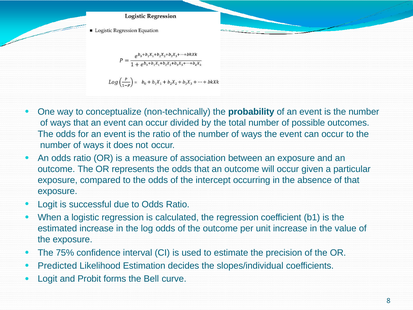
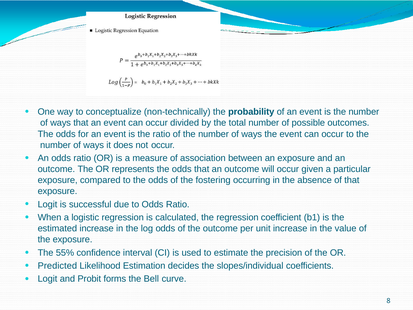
intercept: intercept -> fostering (213, 180)
75%: 75% -> 55% (65, 252)
